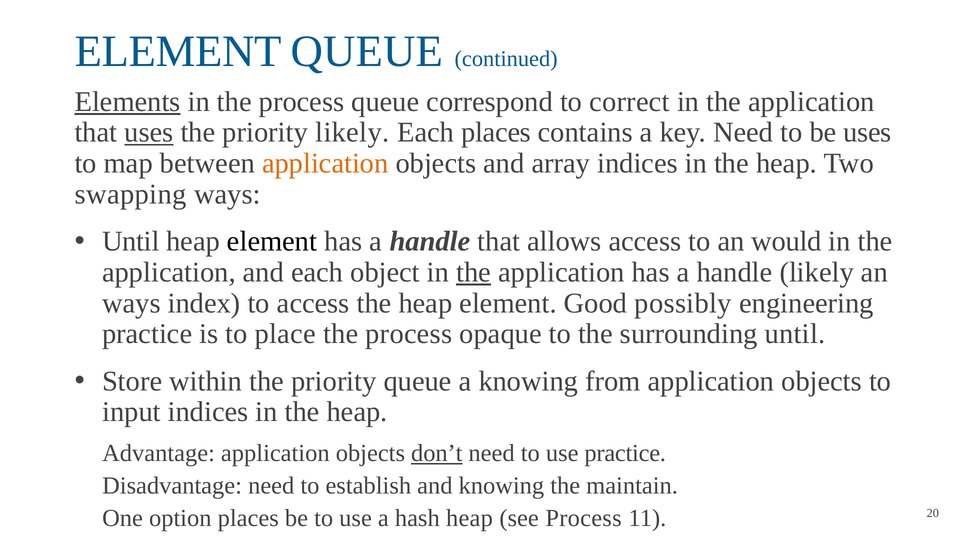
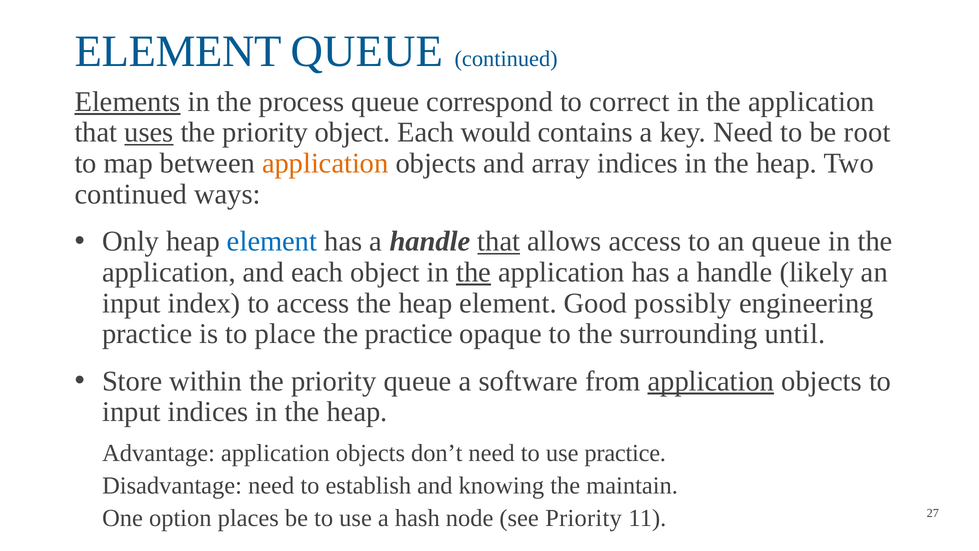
priority likely: likely -> object (353, 132)
Each places: places -> would (496, 132)
be uses: uses -> root (867, 132)
swapping: swapping -> continued (131, 194)
Until: Until -> Only (131, 241)
element colour: black -> blue (272, 241)
that underline: none -> present (499, 241)
an would: would -> queue (786, 241)
ways: ways -> input (131, 303)
process: process -> practice (409, 334)
a knowing: knowing -> software (528, 381)
application underline: none -> present (711, 381)
don’t underline: present -> none (437, 453)
hash heap: heap -> node (470, 518)
see Process: Process -> Priority (584, 518)
20: 20 -> 27 (933, 513)
